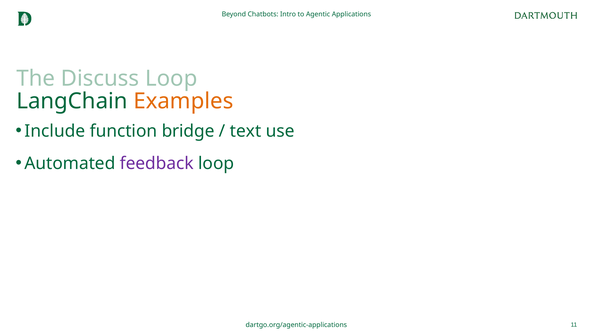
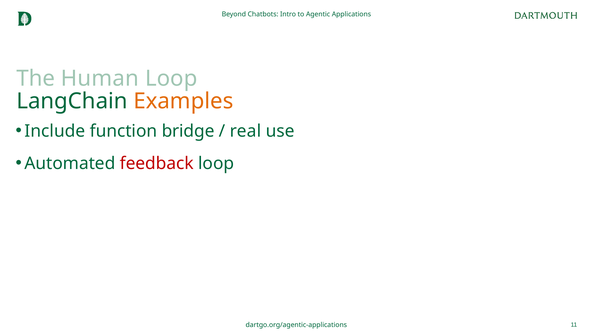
Discuss: Discuss -> Human (100, 78)
text: text -> real (245, 131)
feedback colour: purple -> red (157, 163)
